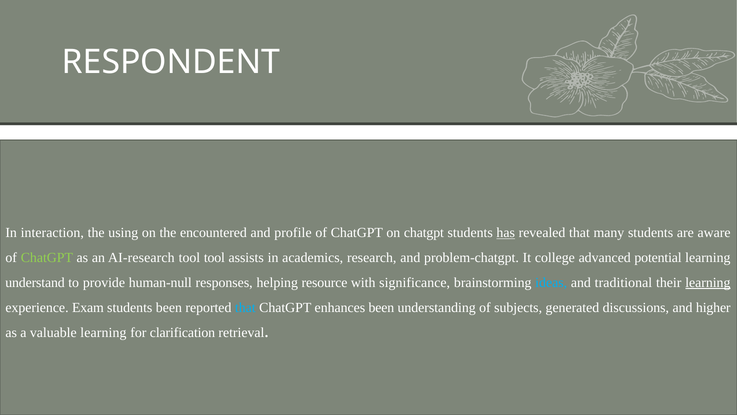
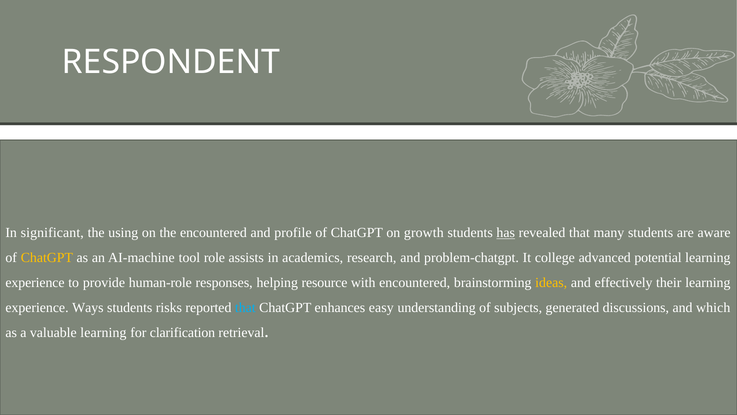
interaction: interaction -> significant (52, 233)
on chatgpt: chatgpt -> growth (424, 233)
ChatGPT colour: light green -> yellow (47, 257)
AI-research: AI-research -> AI-machine (141, 257)
tool tool: tool -> role (214, 257)
understand: understand -> experience (35, 282)
human-null: human-null -> human-role (160, 282)
with significance: significance -> encountered (415, 282)
ideas colour: light blue -> yellow (551, 282)
traditional: traditional -> effectively (624, 282)
learning underline: present -> none (708, 282)
Exam: Exam -> Ways (88, 307)
students been: been -> risks (169, 307)
enhances been: been -> easy (381, 307)
higher: higher -> which (713, 307)
